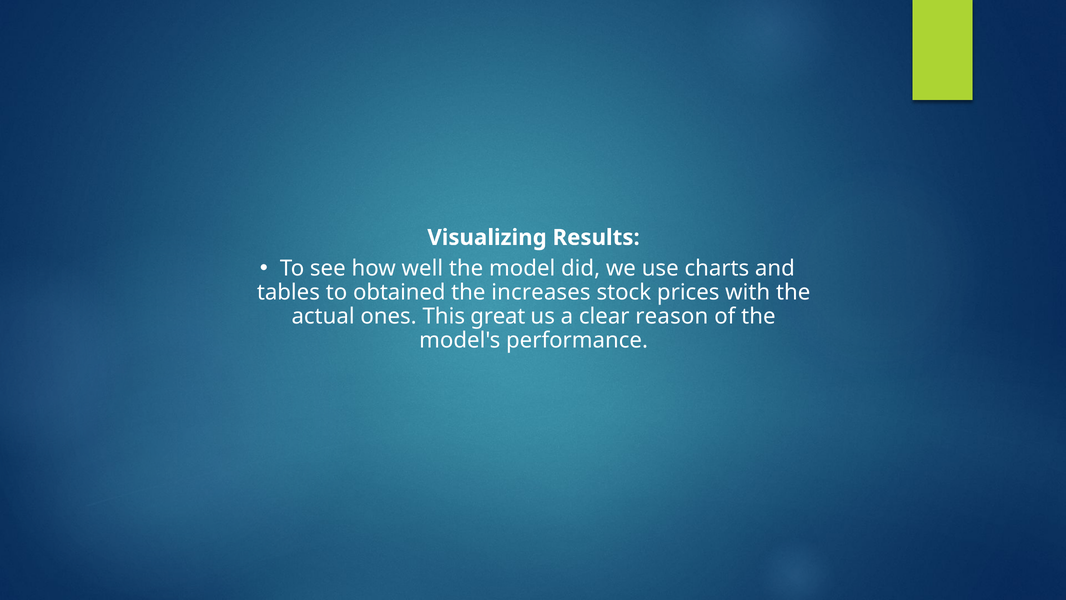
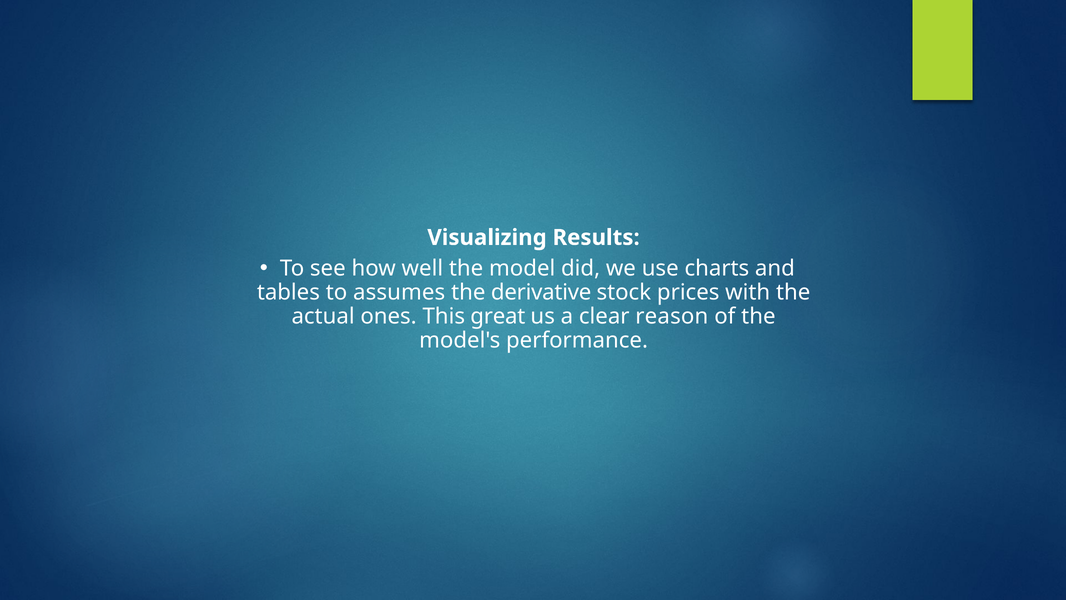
obtained: obtained -> assumes (399, 292)
increases: increases -> derivative (541, 292)
